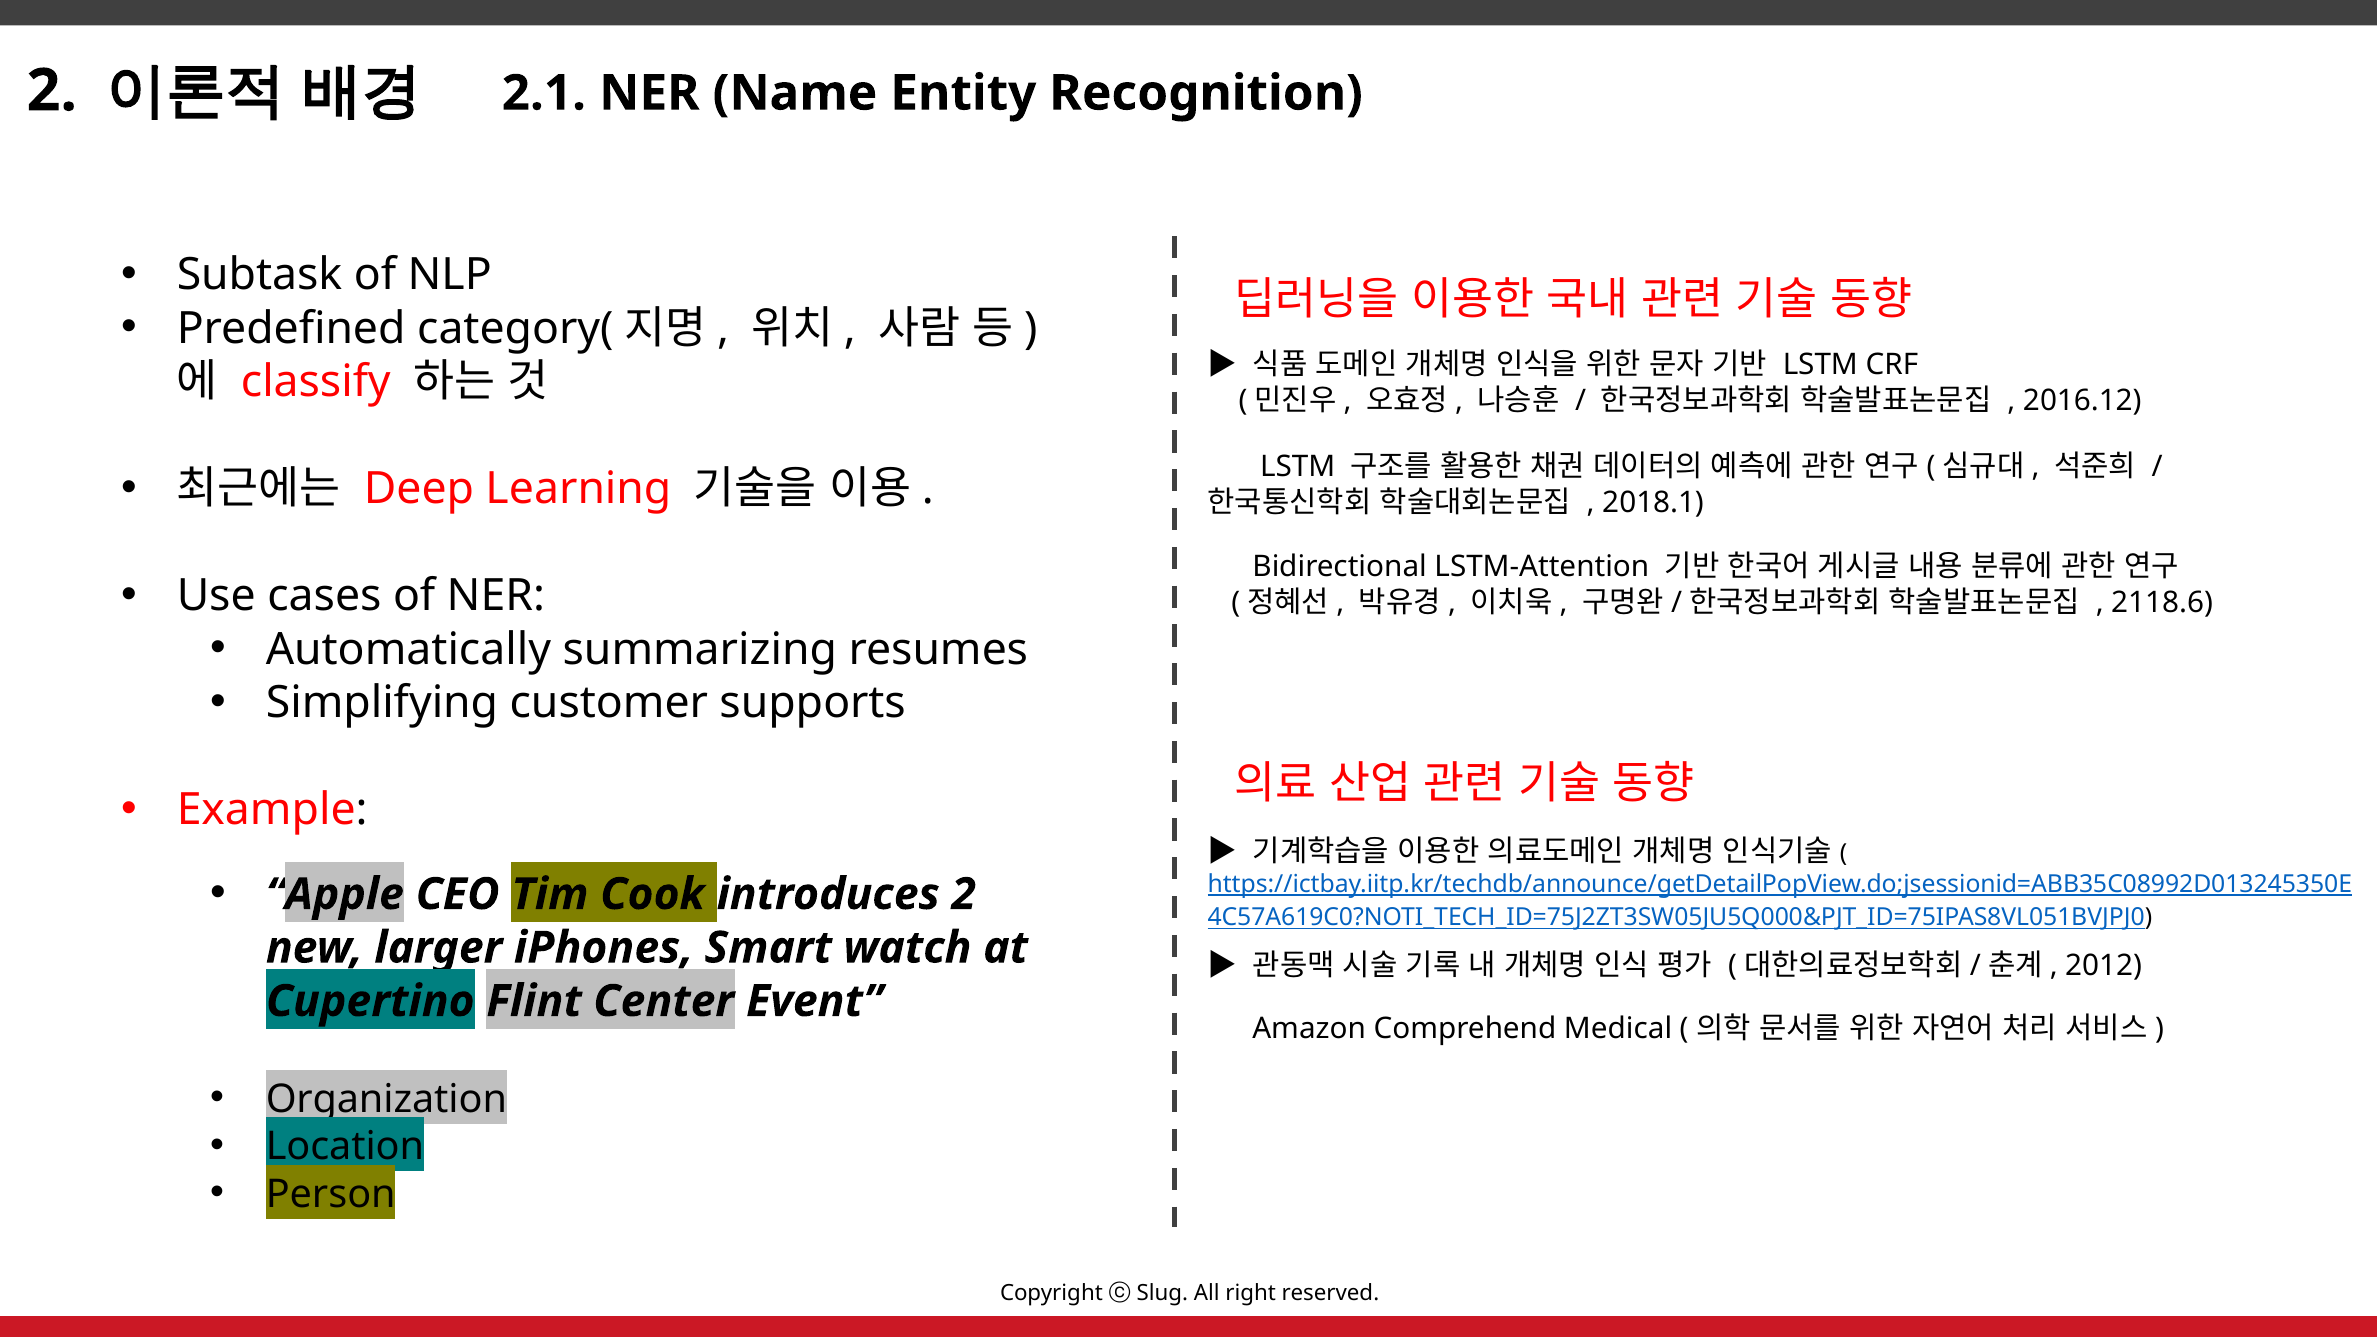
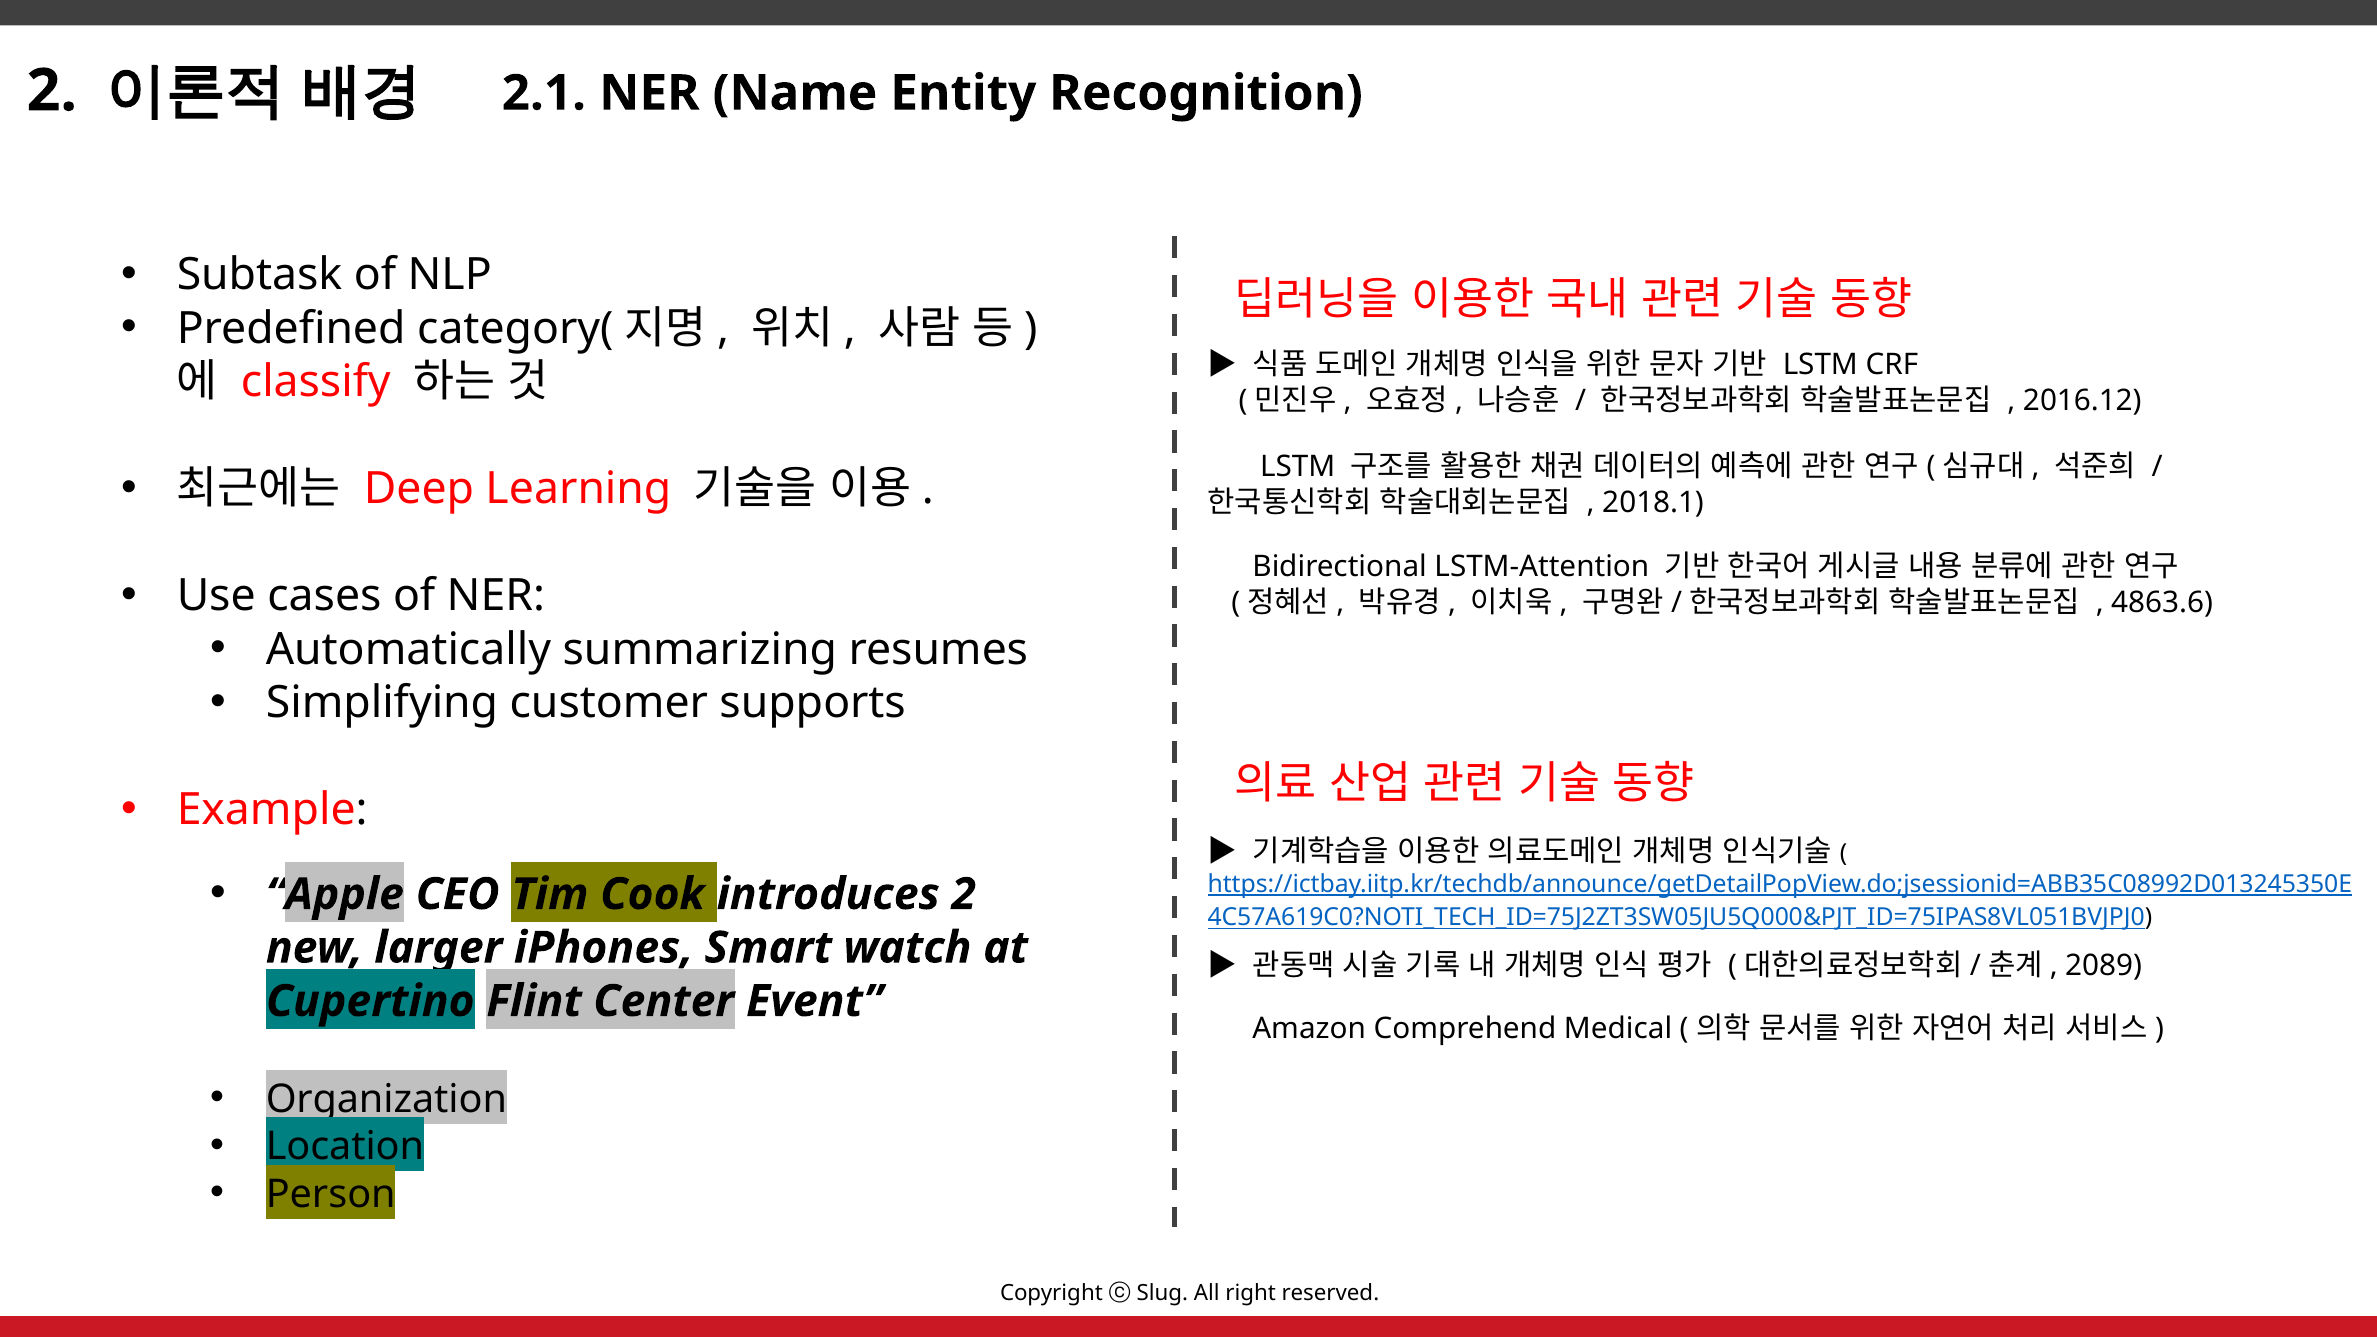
2118.6: 2118.6 -> 4863.6 (2162, 603)
2012: 2012 -> 2089 (2104, 966)
